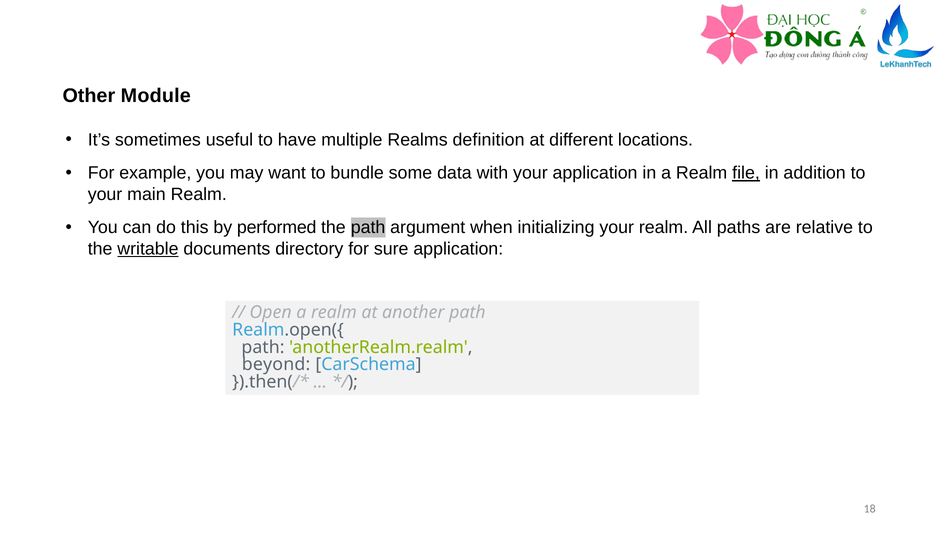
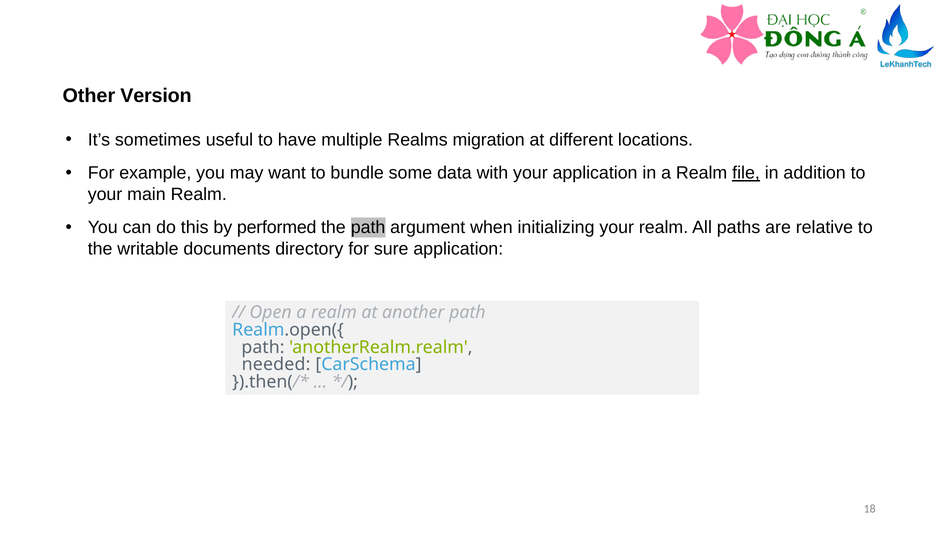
Module: Module -> Version (156, 96)
definition: definition -> migration (489, 140)
writable underline: present -> none (148, 249)
beyond: beyond -> needed (276, 365)
